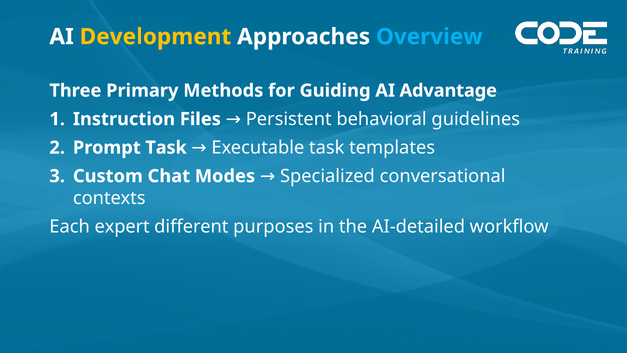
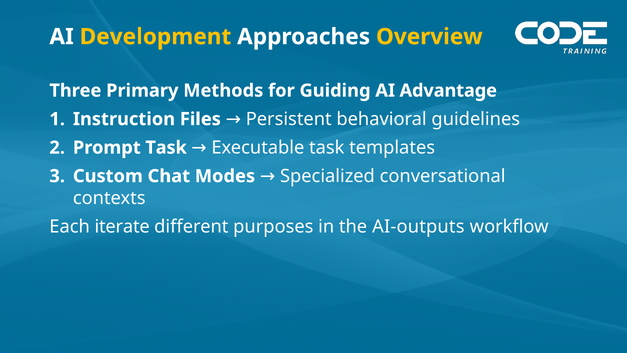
Overview colour: light blue -> yellow (429, 37)
expert: expert -> iterate (122, 226)
AI-detailed: AI-detailed -> AI-outputs (418, 226)
